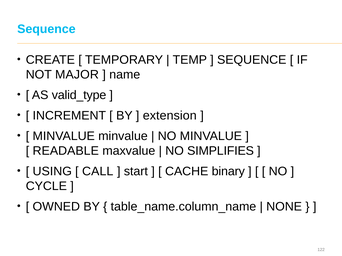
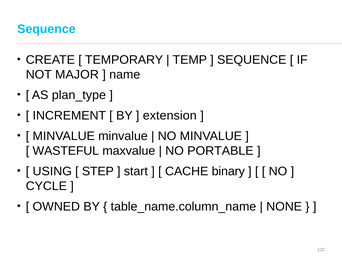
valid_type: valid_type -> plan_type (79, 95)
READABLE: READABLE -> WASTEFUL (66, 151)
SIMPLIFIES: SIMPLIFIES -> PORTABLE (220, 151)
CALL: CALL -> STEP (98, 172)
